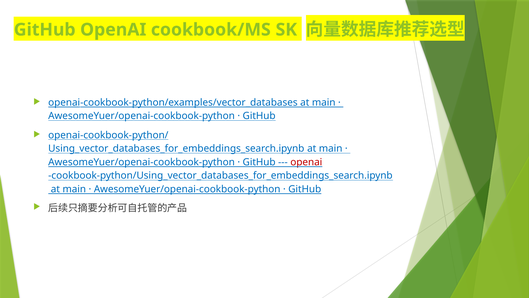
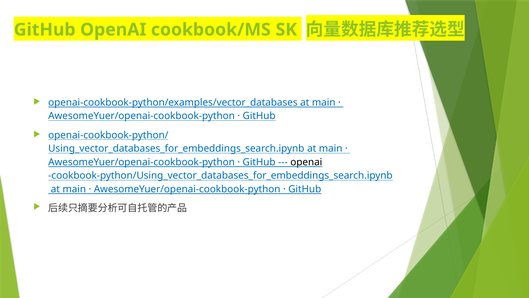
openai colour: red -> black (306, 162)
